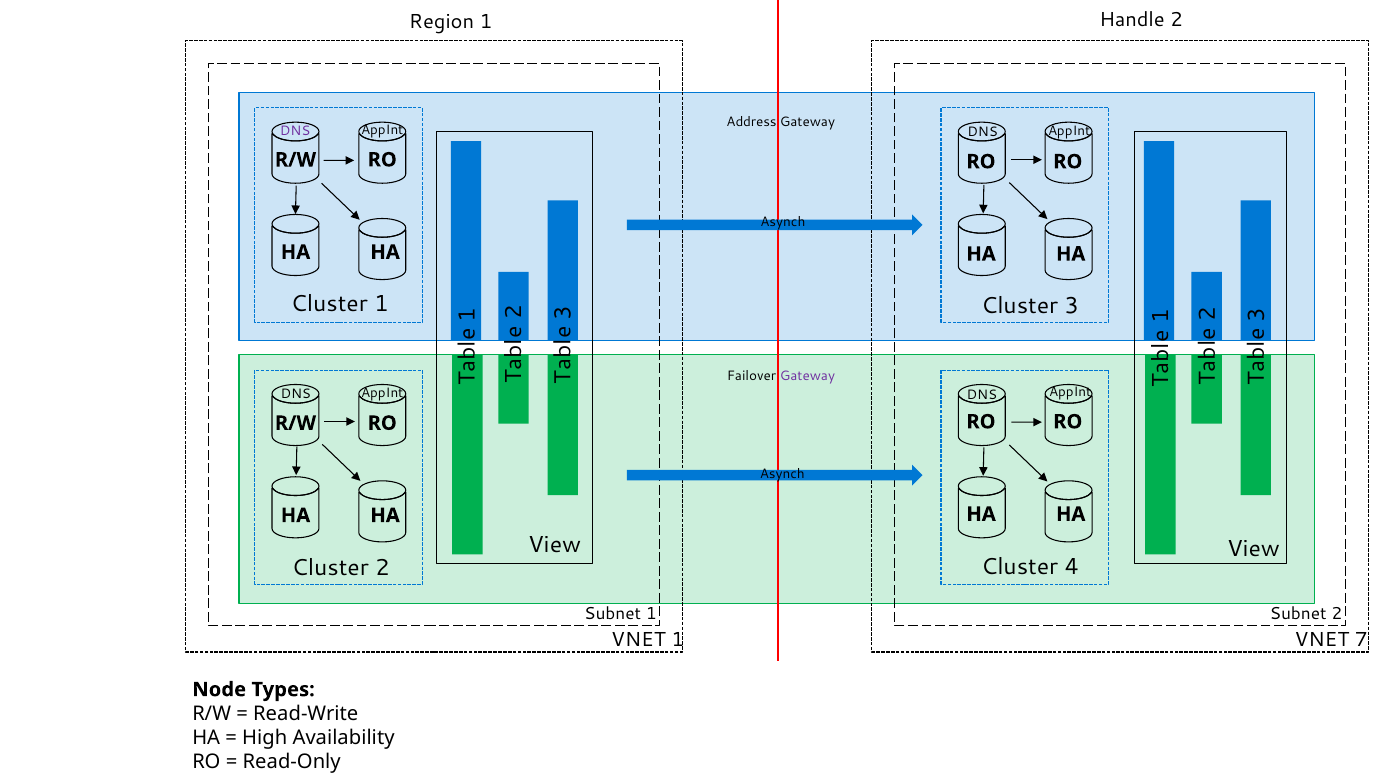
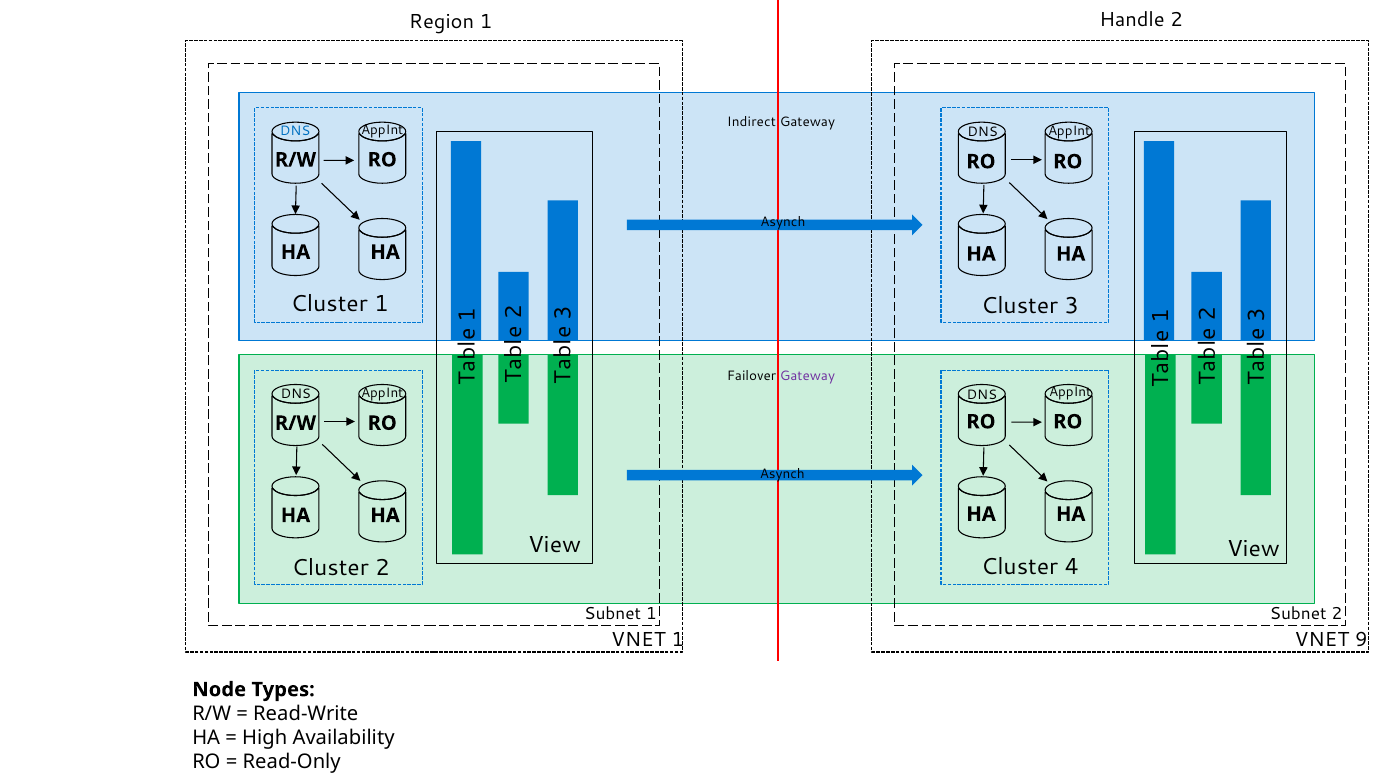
Address: Address -> Indirect (751, 122)
DNS colour: purple -> blue (295, 131)
7: 7 -> 9 (1361, 639)
